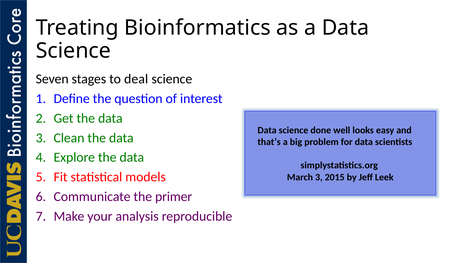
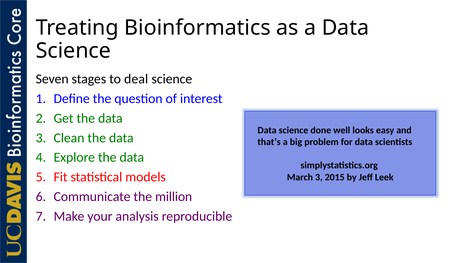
primer: primer -> million (174, 197)
